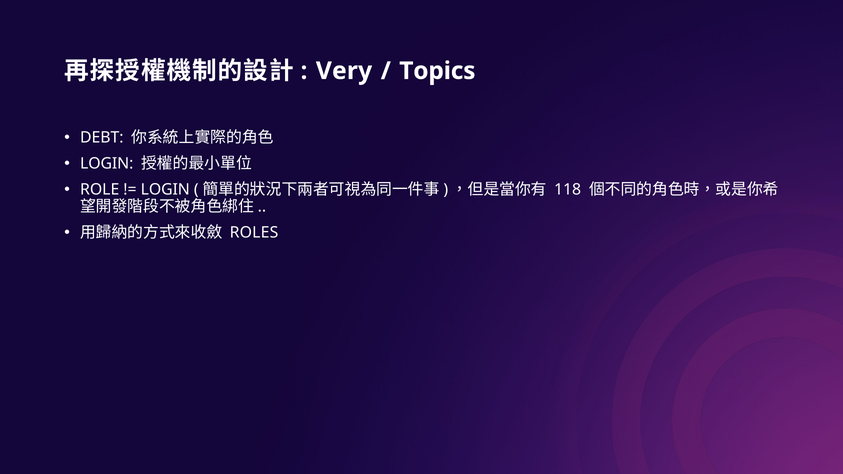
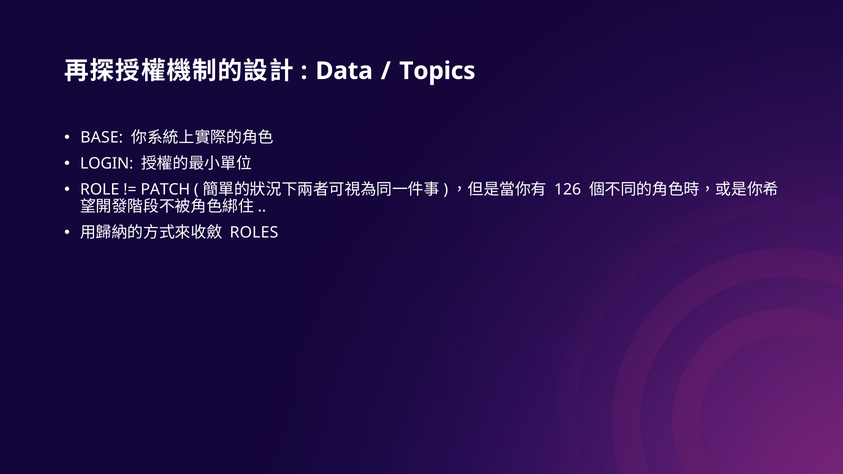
Very: Very -> Data (344, 71)
DEBT: DEBT -> BASE (102, 138)
LOGIN: LOGIN -> PATCH (165, 190)
118: 118 -> 126 (568, 190)
